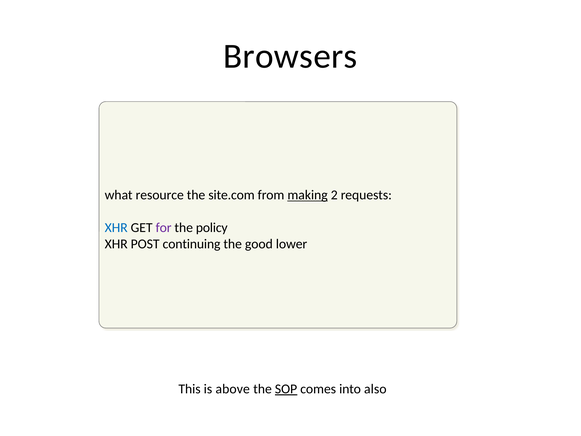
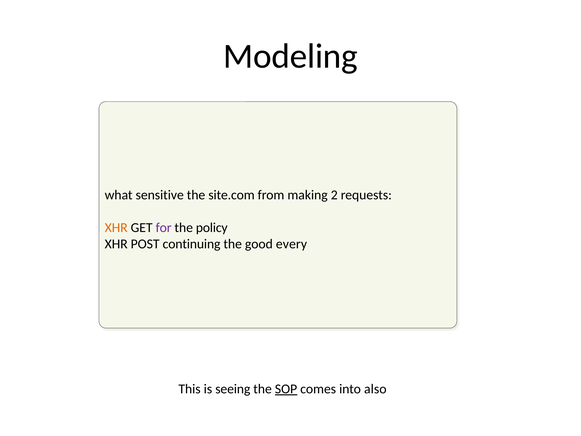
Browsers: Browsers -> Modeling (290, 56)
resource: resource -> sensitive (160, 195)
making underline: present -> none (308, 195)
XHR colour: blue -> orange (116, 228)
lower: lower -> every (291, 244)
above: above -> seeing (233, 389)
